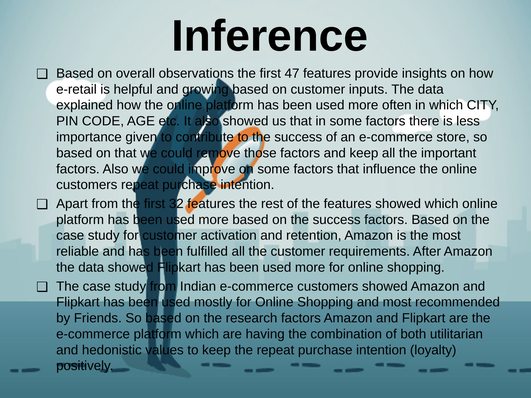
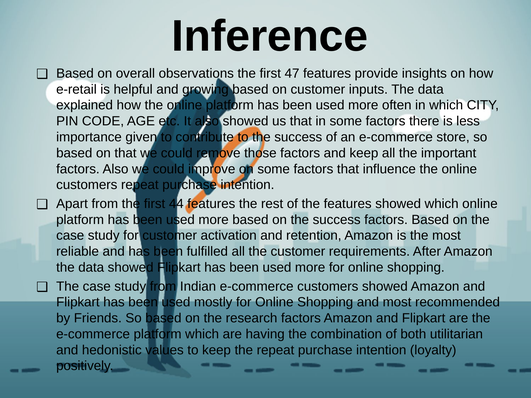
32: 32 -> 44 (176, 204)
